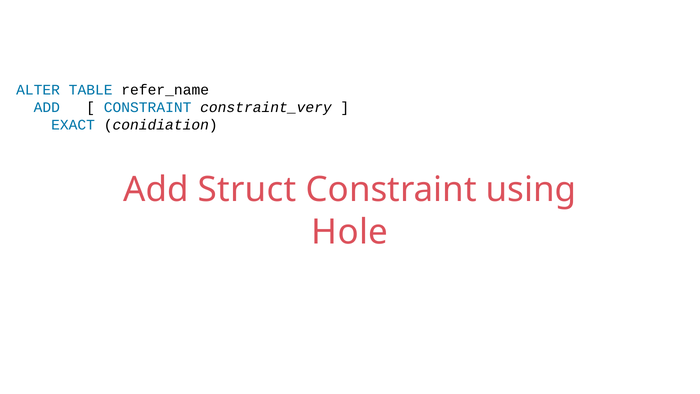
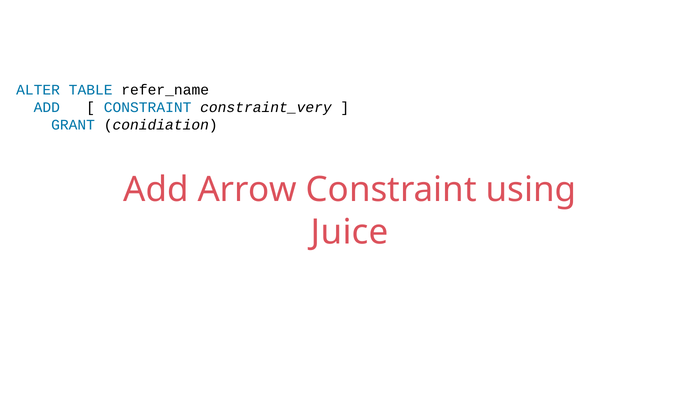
EXACT: EXACT -> GRANT (73, 125)
Struct: Struct -> Arrow (247, 190)
Hole: Hole -> Juice (350, 232)
